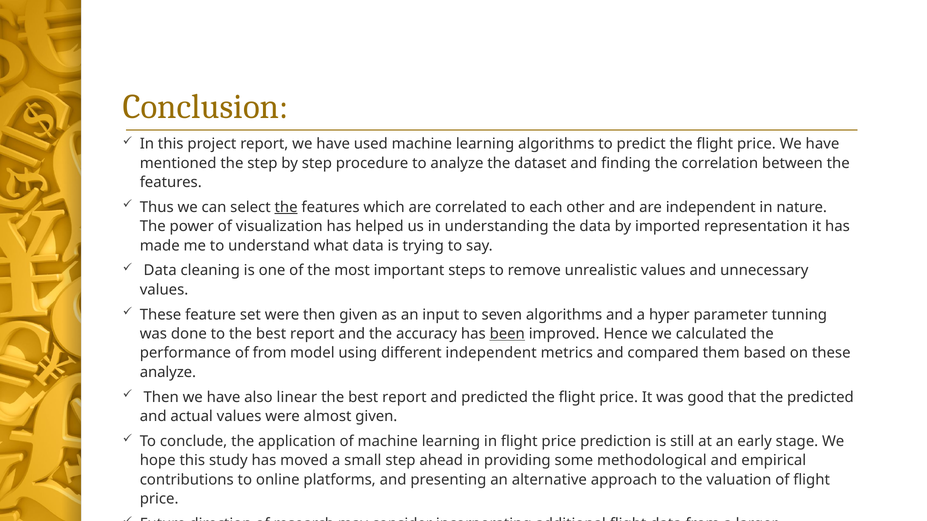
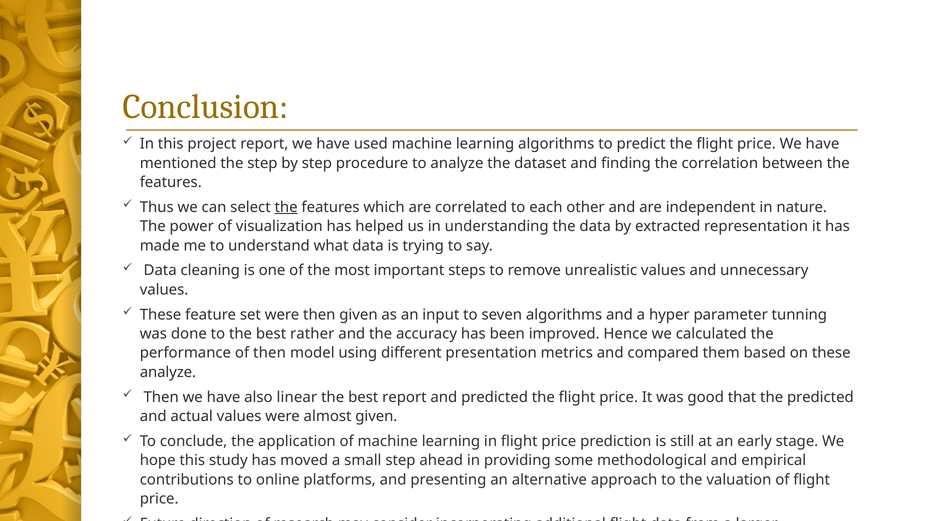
imported: imported -> extracted (668, 227)
to the best report: report -> rather (312, 334)
been underline: present -> none (507, 334)
of from: from -> then (269, 353)
different independent: independent -> presentation (491, 353)
